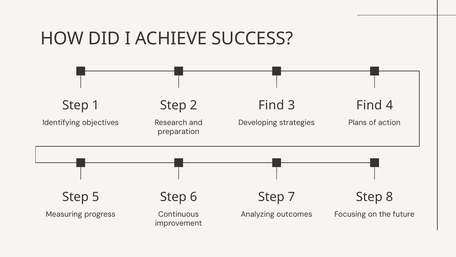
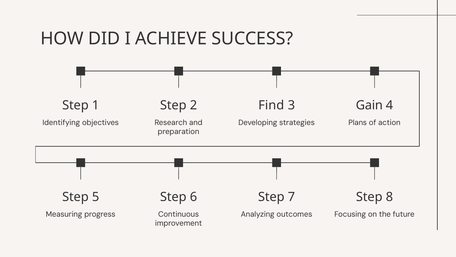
Find: Find -> Gain (369, 105)
